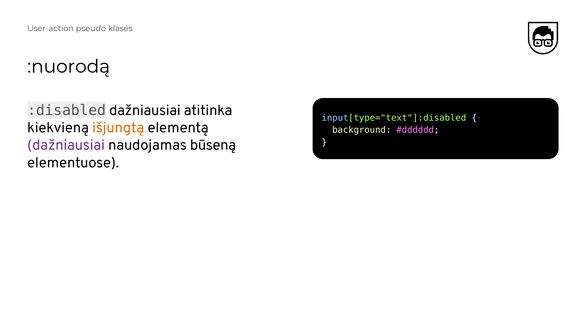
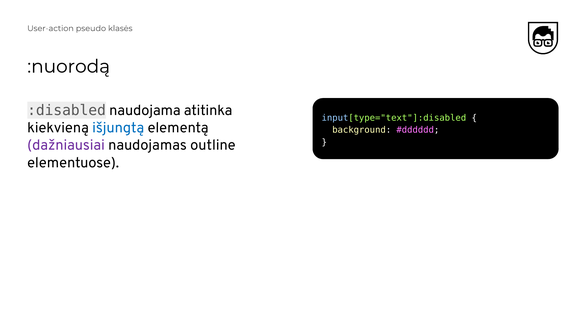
:disabled dažniausiai: dažniausiai -> naudojama (145, 110)
išjungtą colour: orange -> blue (118, 128)
būseną: būseną -> outline (213, 145)
